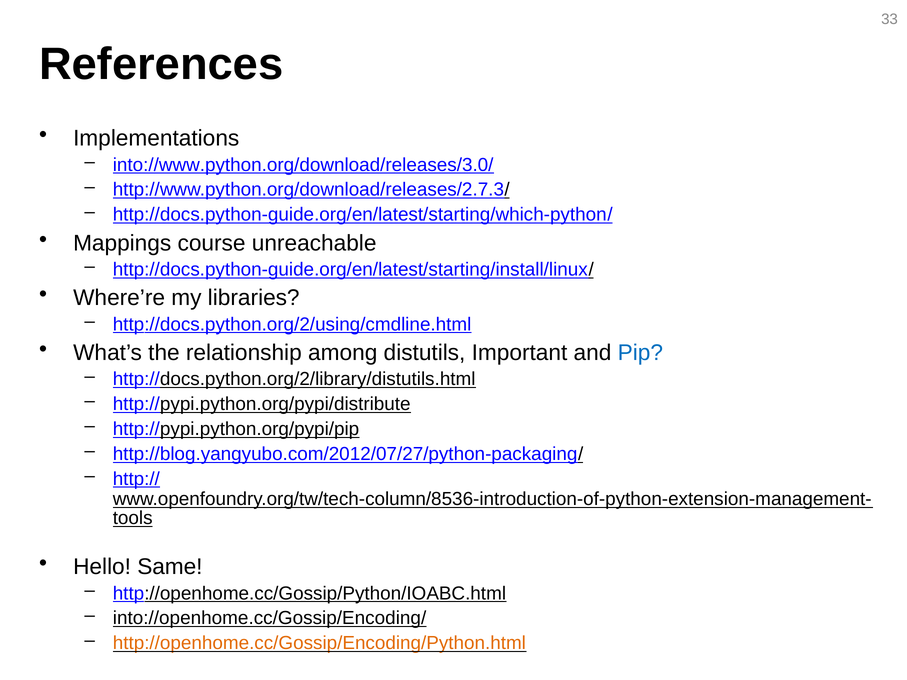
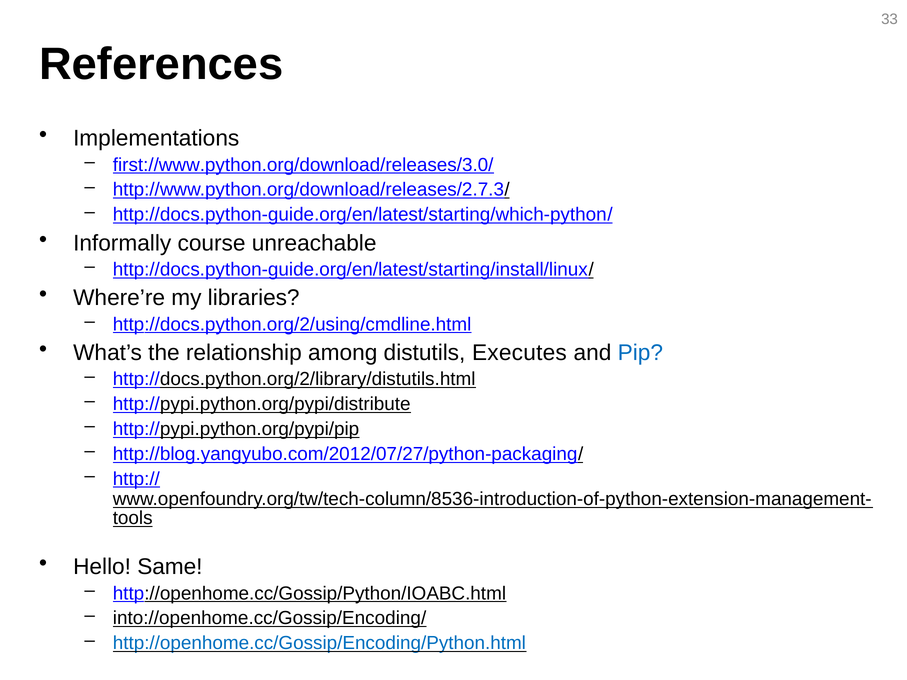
into://www.python.org/download/releases/3.0/: into://www.python.org/download/releases/3.0/ -> first://www.python.org/download/releases/3.0/ (303, 165)
Mappings: Mappings -> Informally (122, 243)
Important: Important -> Executes (519, 353)
http://openhome.cc/Gossip/Encoding/Python.html colour: orange -> blue (319, 643)
